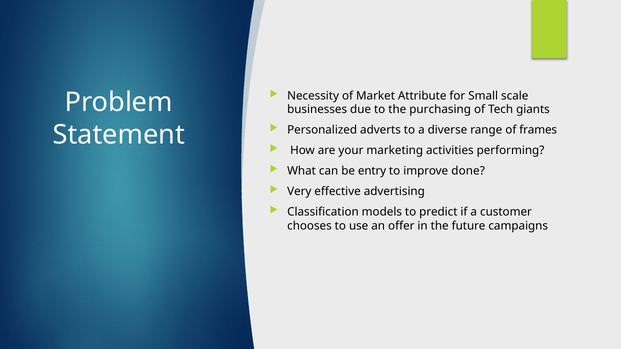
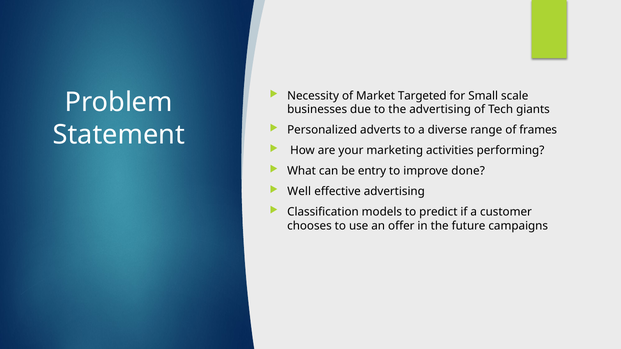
Attribute: Attribute -> Targeted (422, 96)
the purchasing: purchasing -> advertising (440, 110)
Very: Very -> Well (299, 192)
